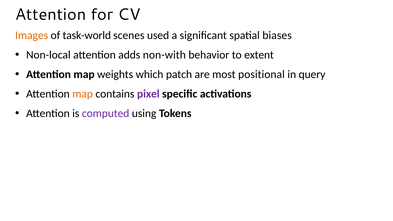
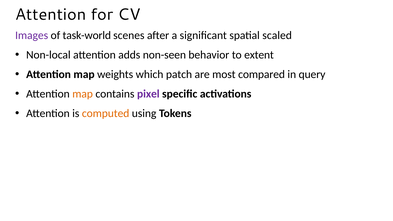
Images colour: orange -> purple (32, 35)
used: used -> after (158, 35)
biases: biases -> scaled (277, 35)
non-with: non-with -> non-seen (164, 55)
positional: positional -> compared (262, 74)
computed colour: purple -> orange (106, 113)
